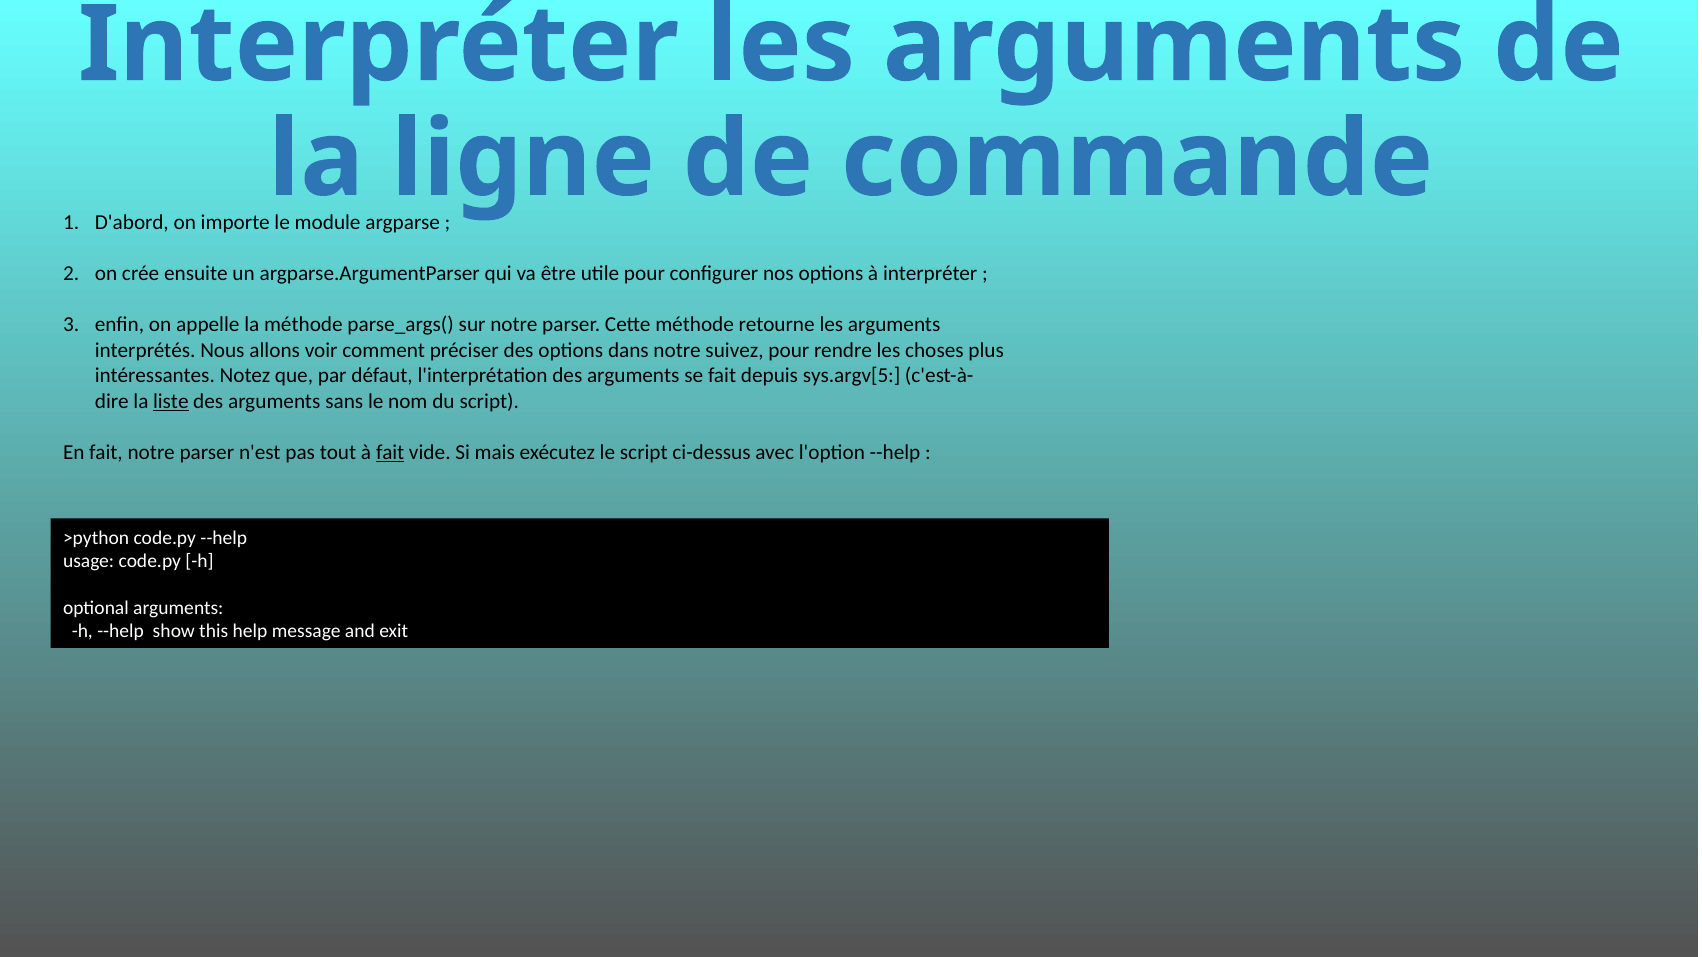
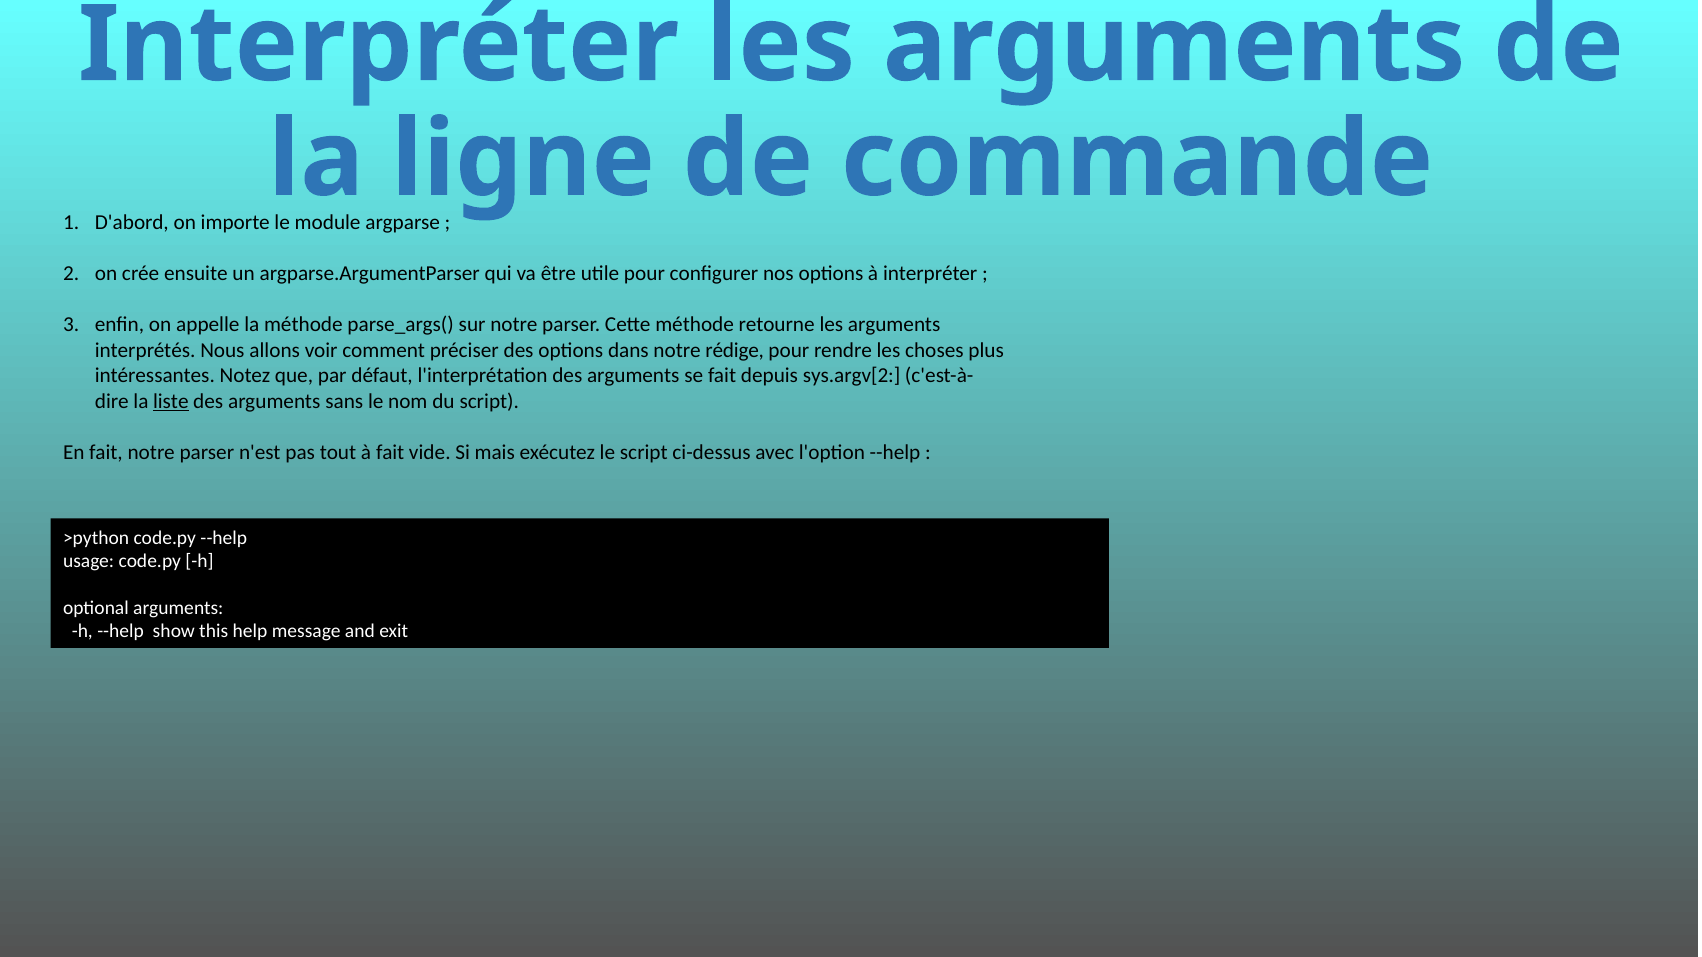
suivez: suivez -> rédige (735, 350)
sys.argv[5: sys.argv[5 -> sys.argv[2 (852, 376)
fait underline: present -> none (390, 452)
